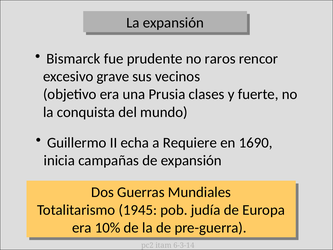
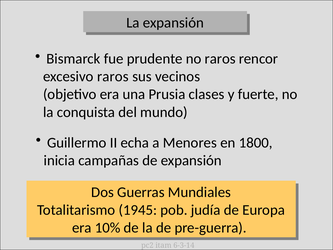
excesivo grave: grave -> raros (113, 76)
Requiere: Requiere -> Menores (190, 143)
1690: 1690 -> 1800 (256, 143)
